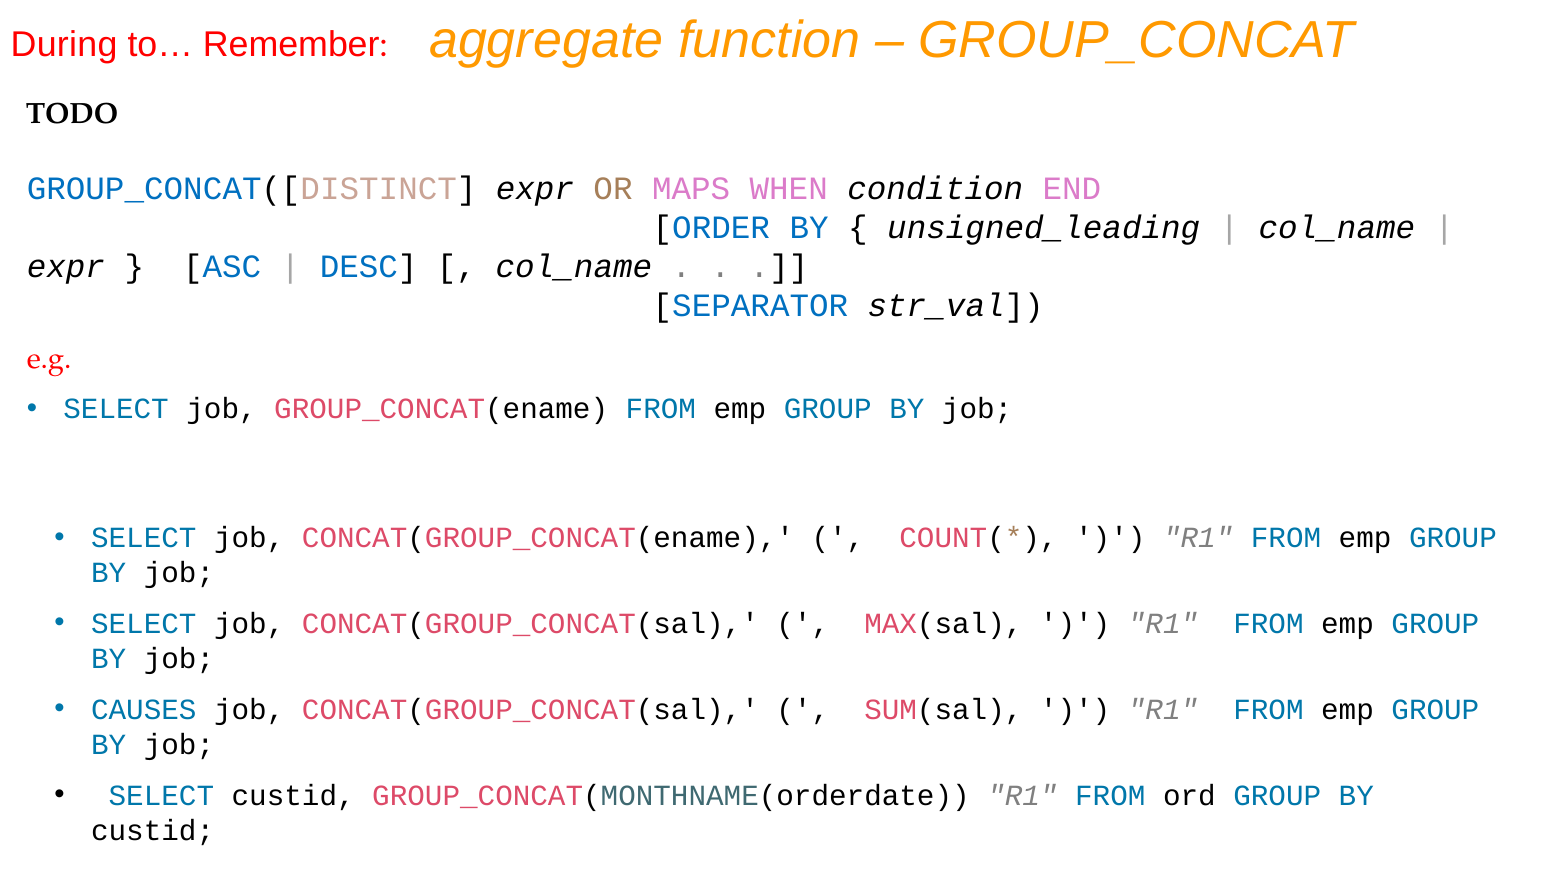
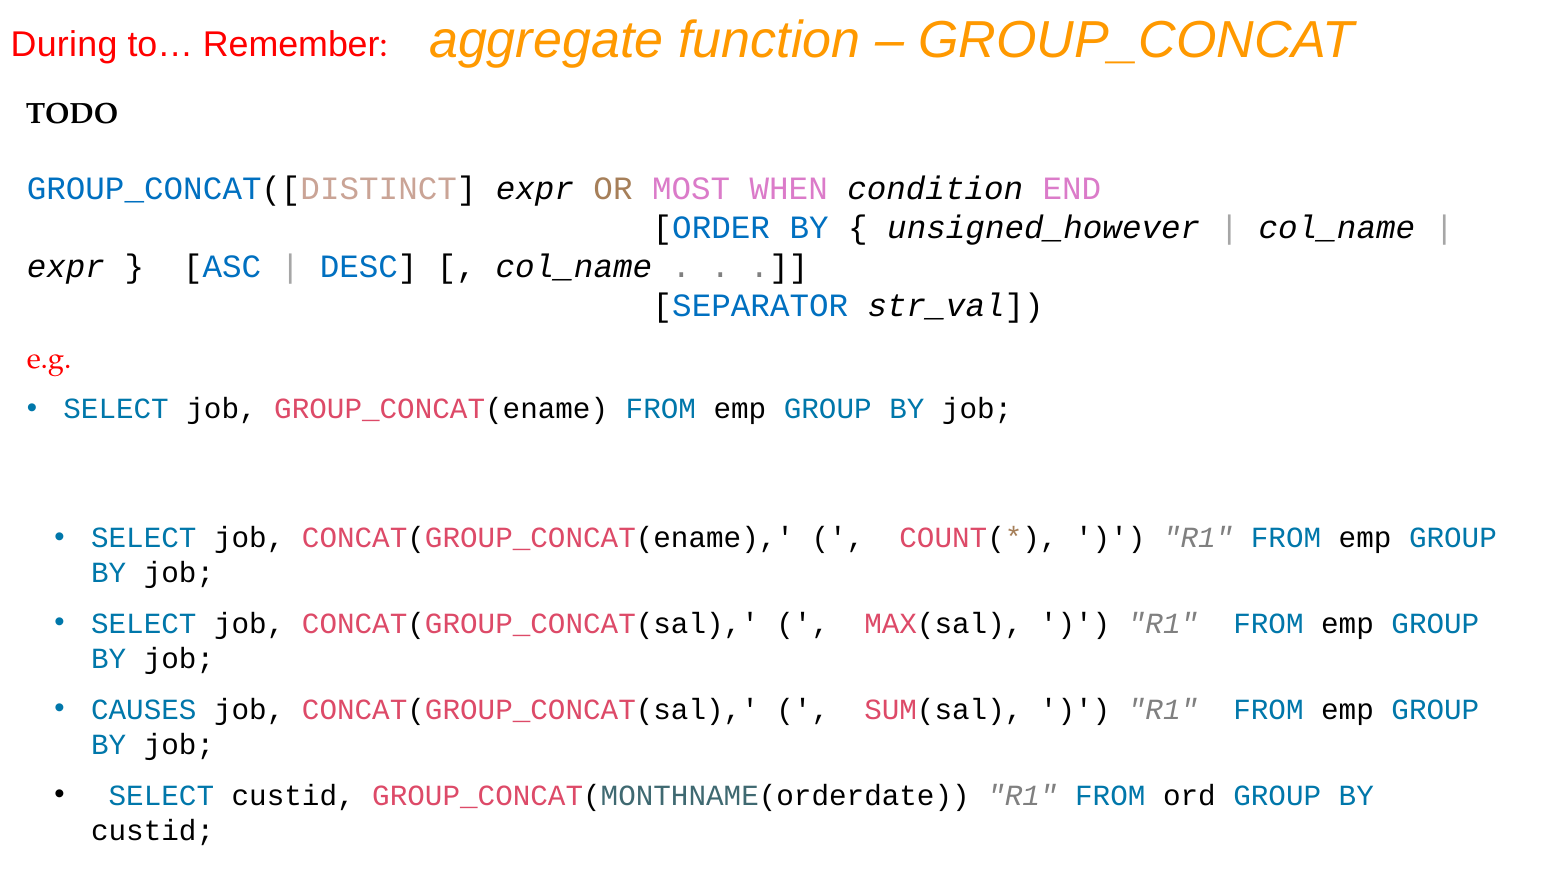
MAPS: MAPS -> MOST (691, 189)
unsigned_leading: unsigned_leading -> unsigned_however (1044, 228)
